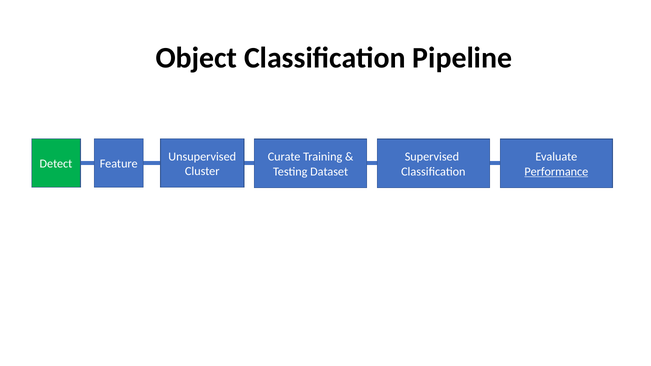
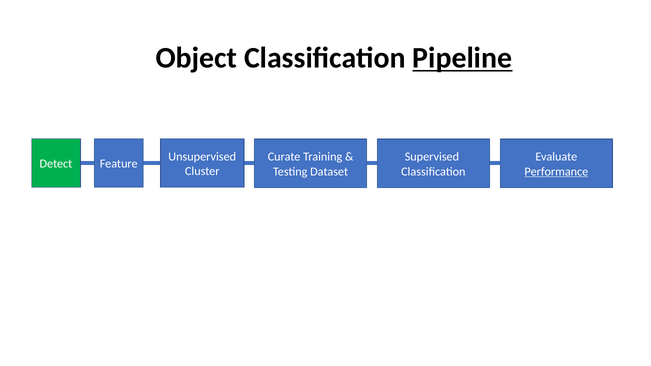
Pipeline underline: none -> present (462, 58)
